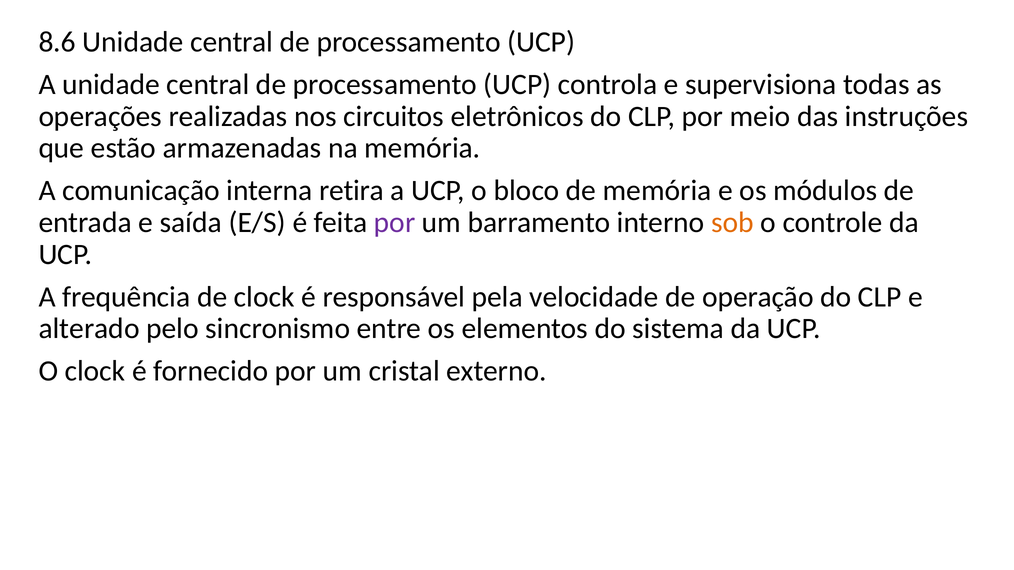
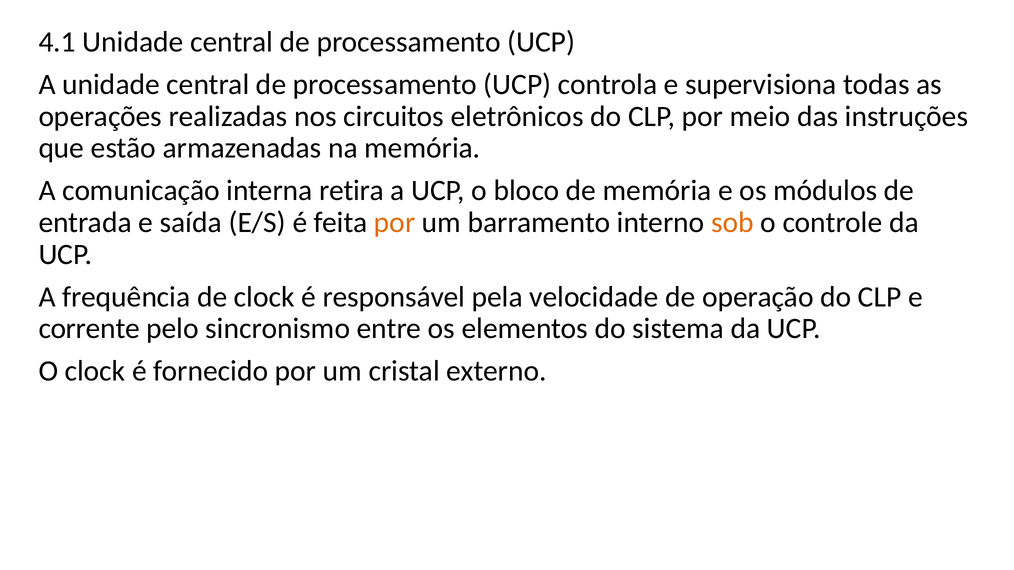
8.6: 8.6 -> 4.1 (57, 42)
por colour: purple -> orange (395, 223)
alterado: alterado -> corrente (89, 329)
